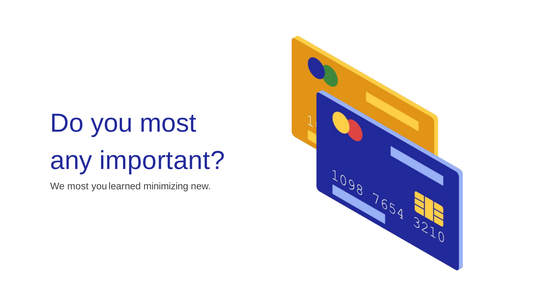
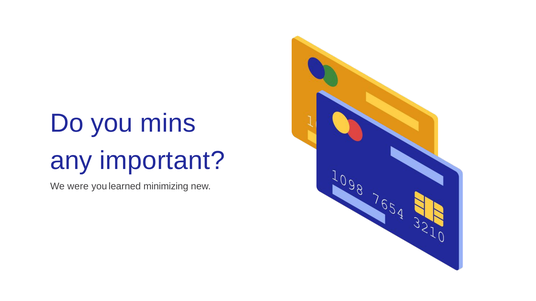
you most: most -> mins (168, 123)
We most: most -> were (78, 187)
